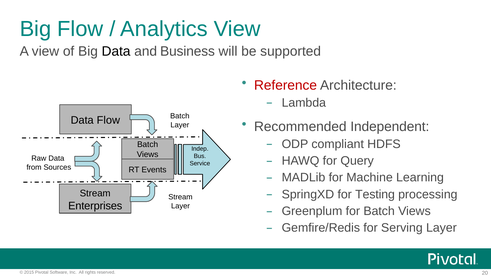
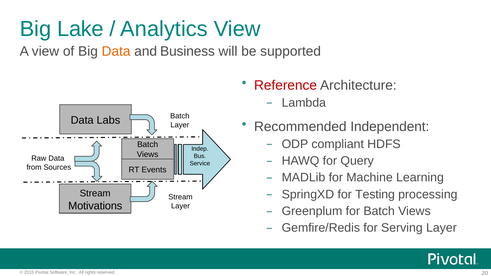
Big Flow: Flow -> Lake (80, 29)
Data colour: black -> orange (116, 51)
Data Flow: Flow -> Labs (108, 120)
Enterprises: Enterprises -> Motivations (95, 206)
